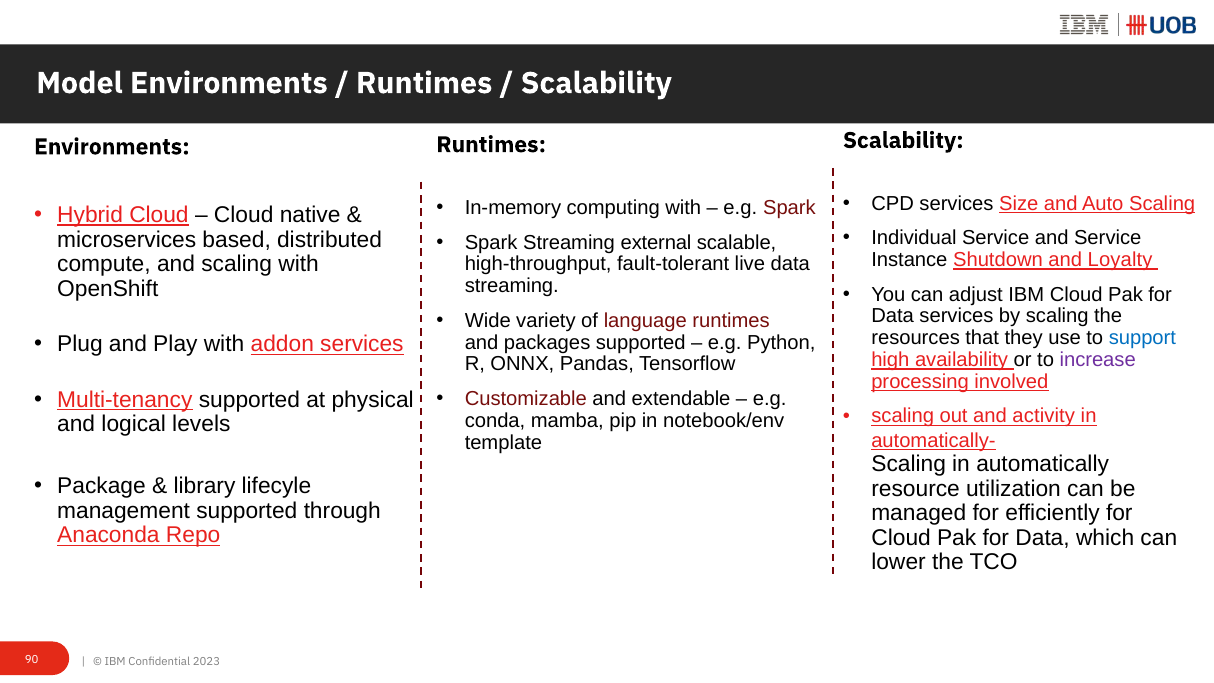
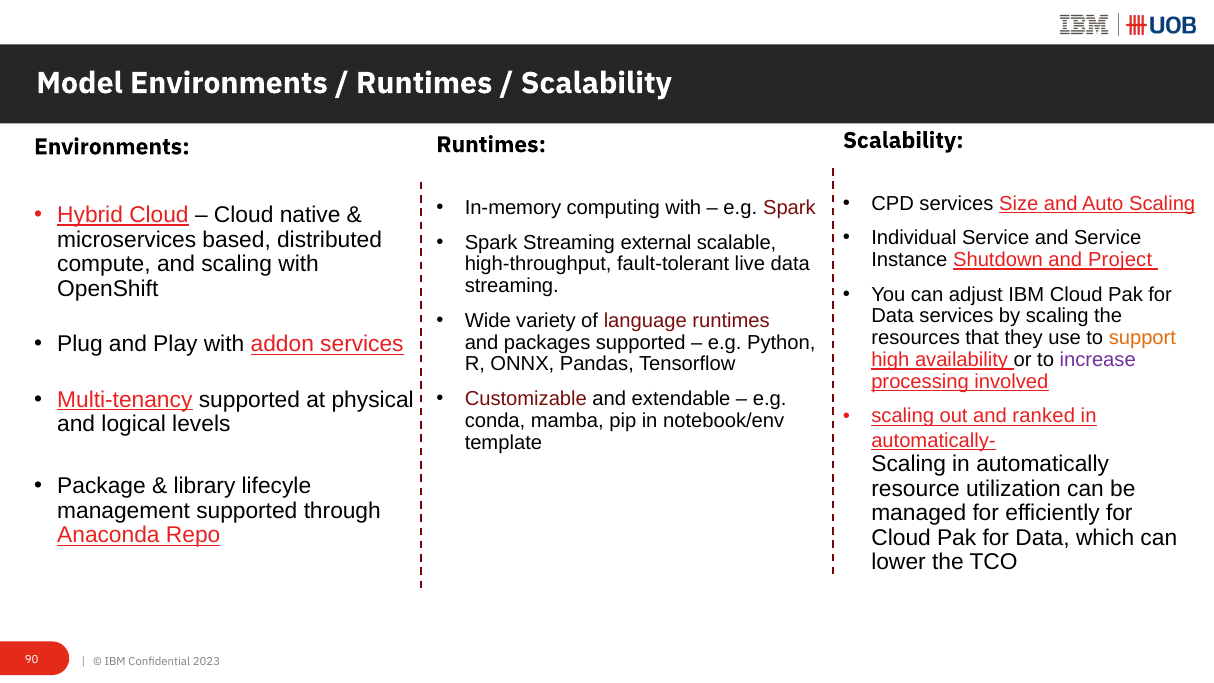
Loyalty: Loyalty -> Project (1120, 260)
support colour: blue -> orange (1142, 338)
activity: activity -> ranked (1044, 416)
